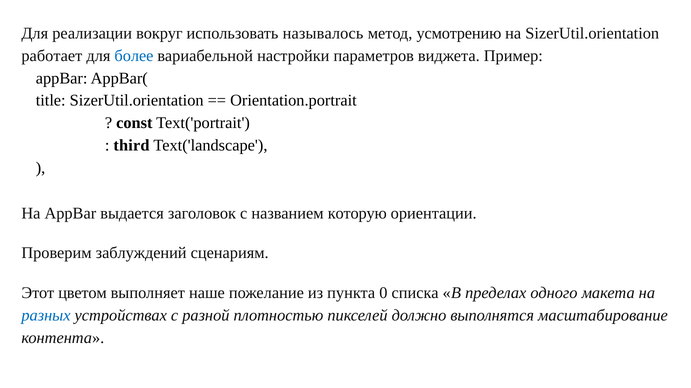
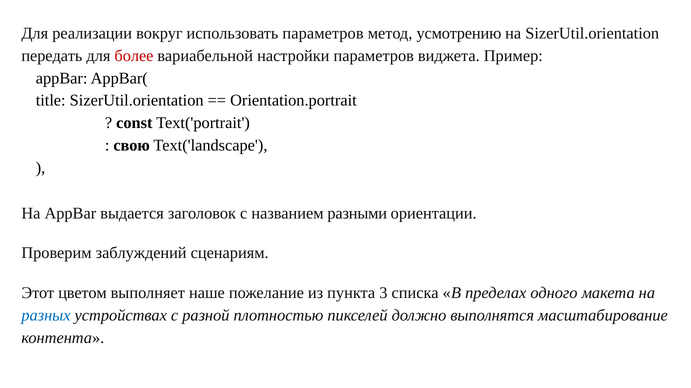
использовать называлось: называлось -> параметров (323, 33)
работает: работает -> передать (52, 56)
более colour: blue -> red (134, 56)
third: third -> свою (132, 146)
которую: которую -> разными (357, 214)
0: 0 -> 3 (383, 293)
